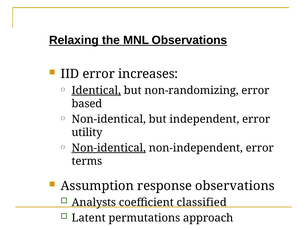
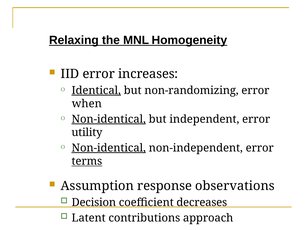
MNL Observations: Observations -> Homogeneity (189, 40)
based: based -> when (87, 104)
Non-identical underline: none -> present (109, 119)
terms underline: none -> present (87, 161)
Analysts: Analysts -> Decision (94, 203)
classified: classified -> decreases (202, 203)
permutations: permutations -> contributions (144, 218)
